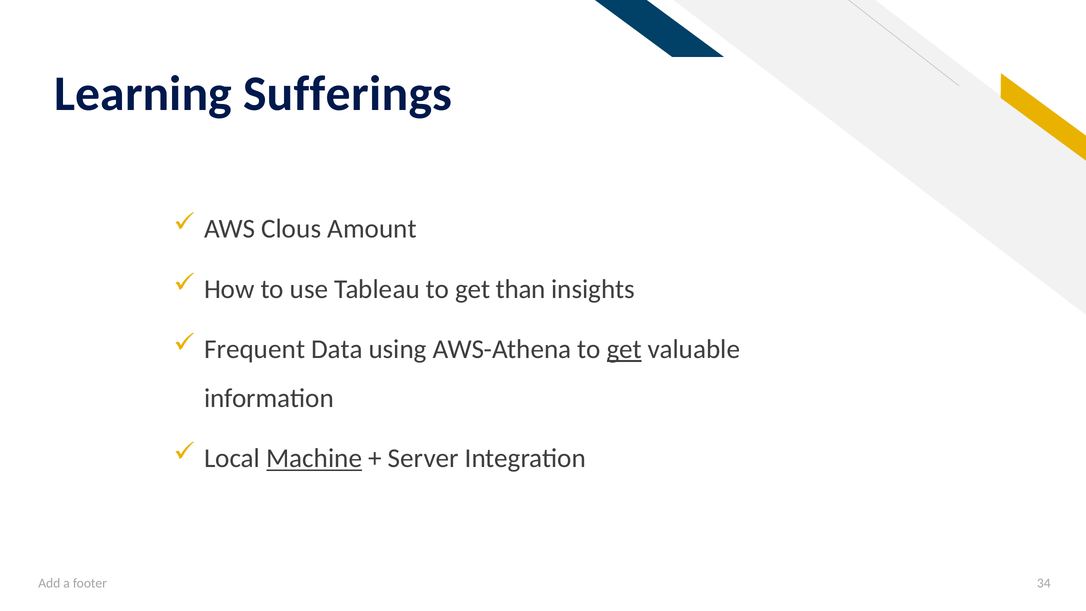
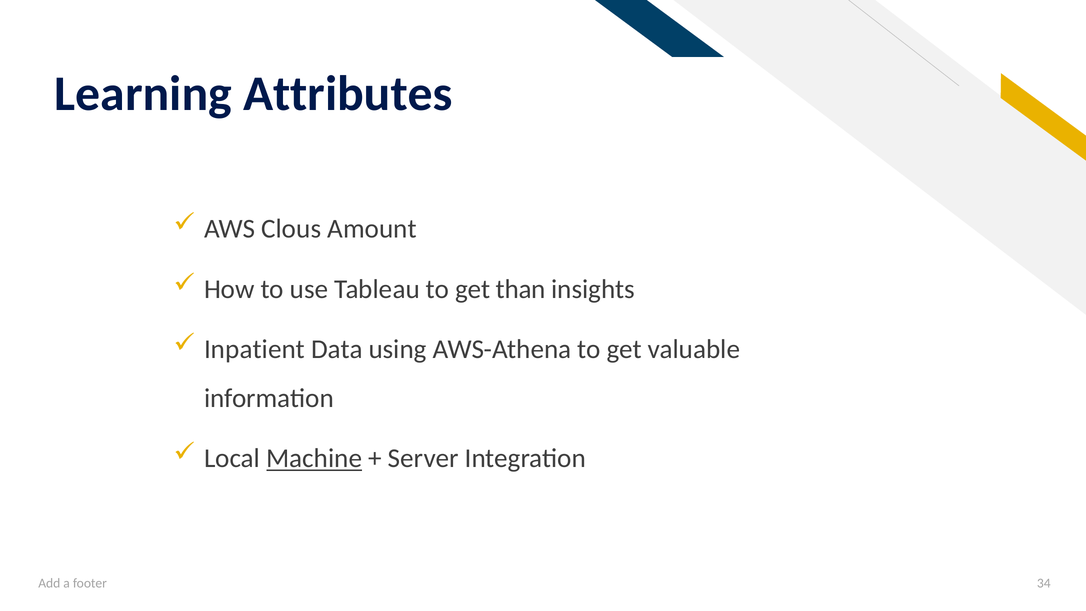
Sufferings: Sufferings -> Attributes (348, 94)
Frequent: Frequent -> Inpatient (255, 349)
get underline: present -> none (624, 349)
